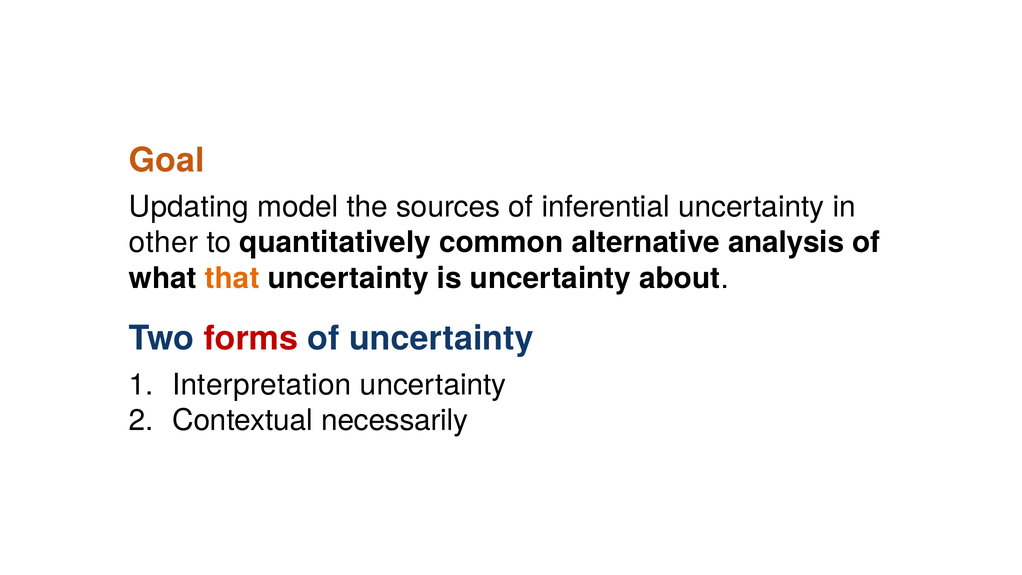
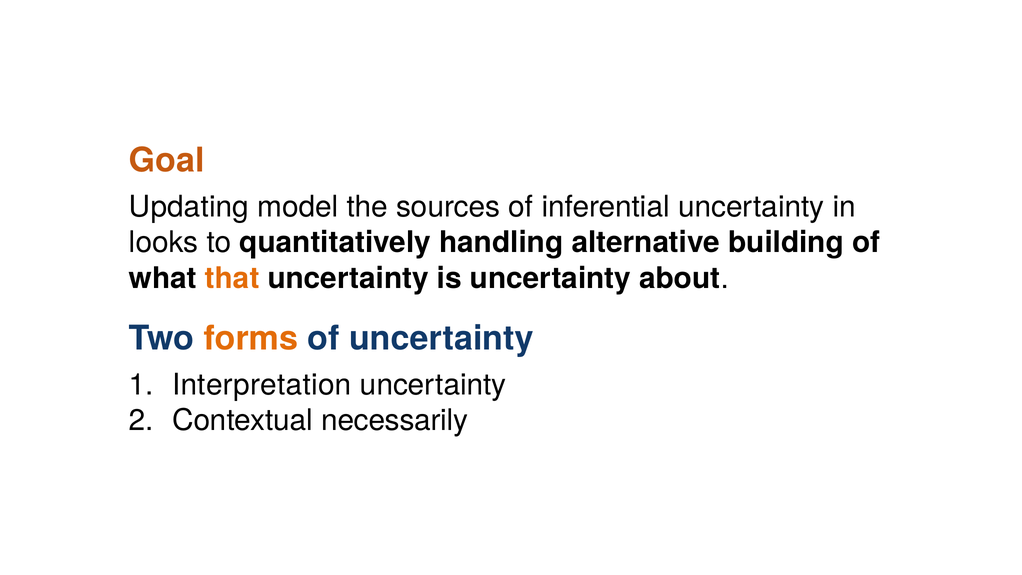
other: other -> looks (164, 242)
common: common -> handling (501, 242)
analysis: analysis -> building (786, 242)
forms colour: red -> orange (251, 339)
